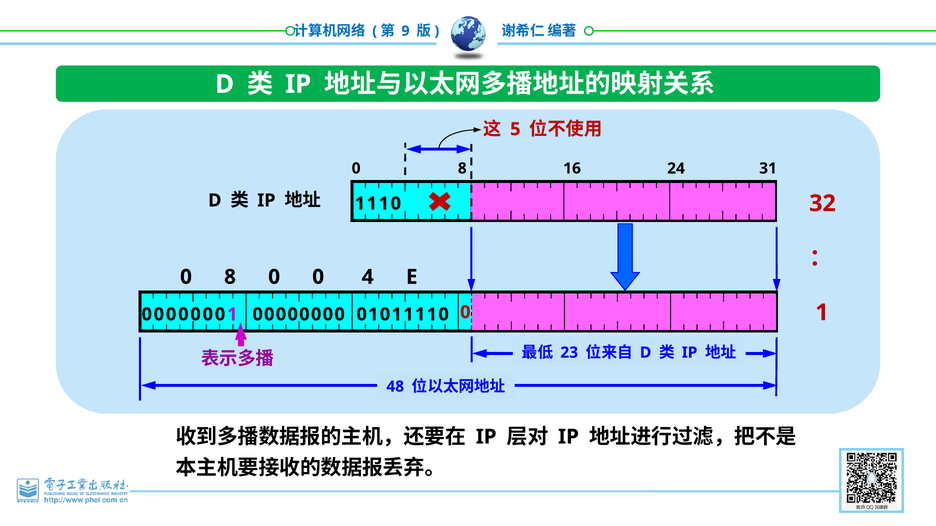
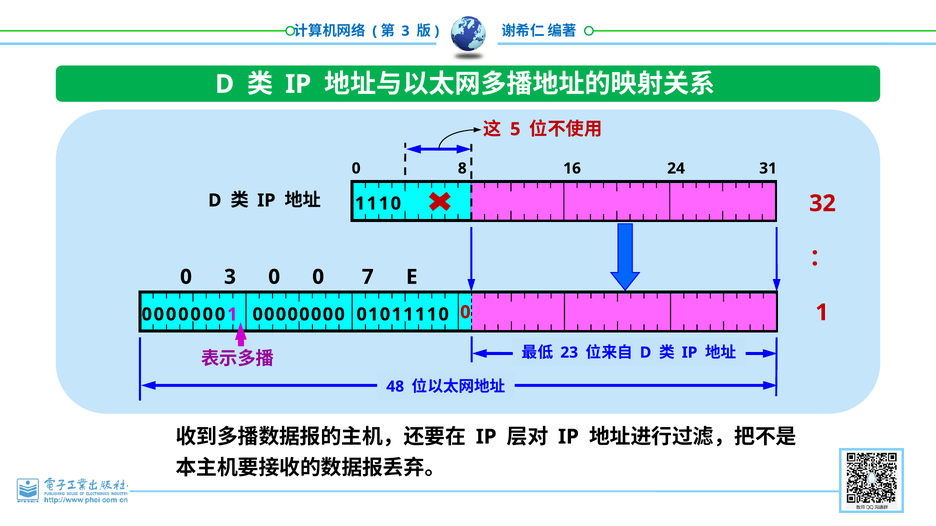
9: 9 -> 3 (406, 31)
8: 8 -> 3 (230, 277)
4: 4 -> 7 (368, 277)
